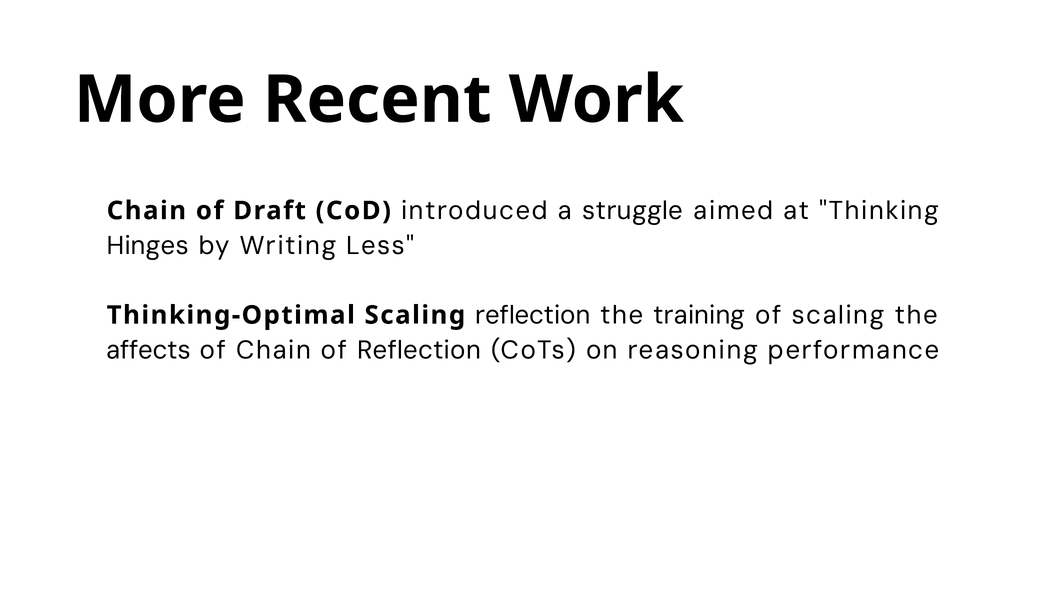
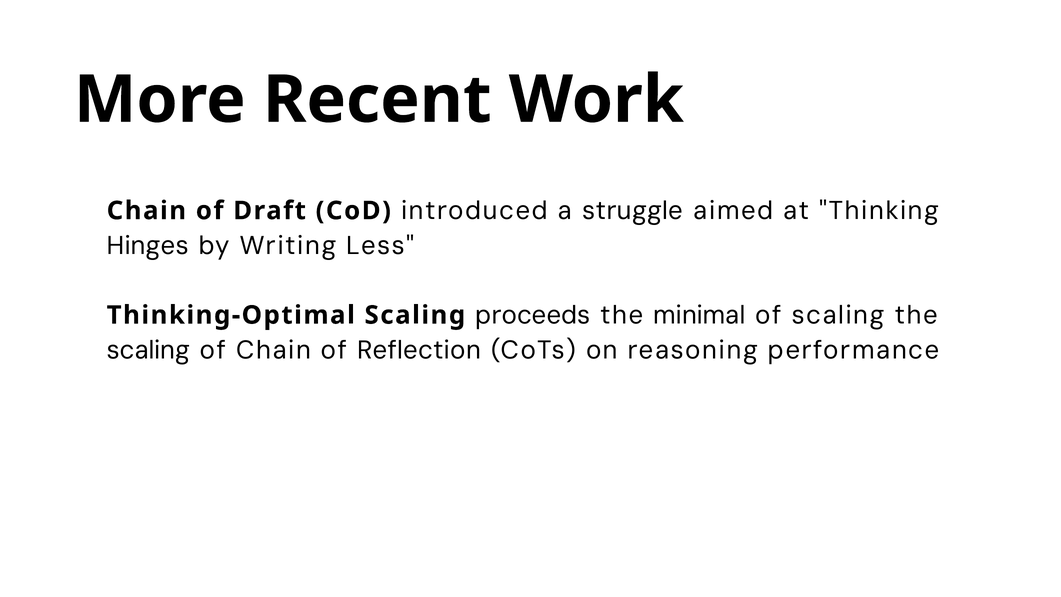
Scaling reflection: reflection -> proceeds (533, 315)
training: training -> minimal (699, 315)
affects: affects -> scaling (148, 350)
